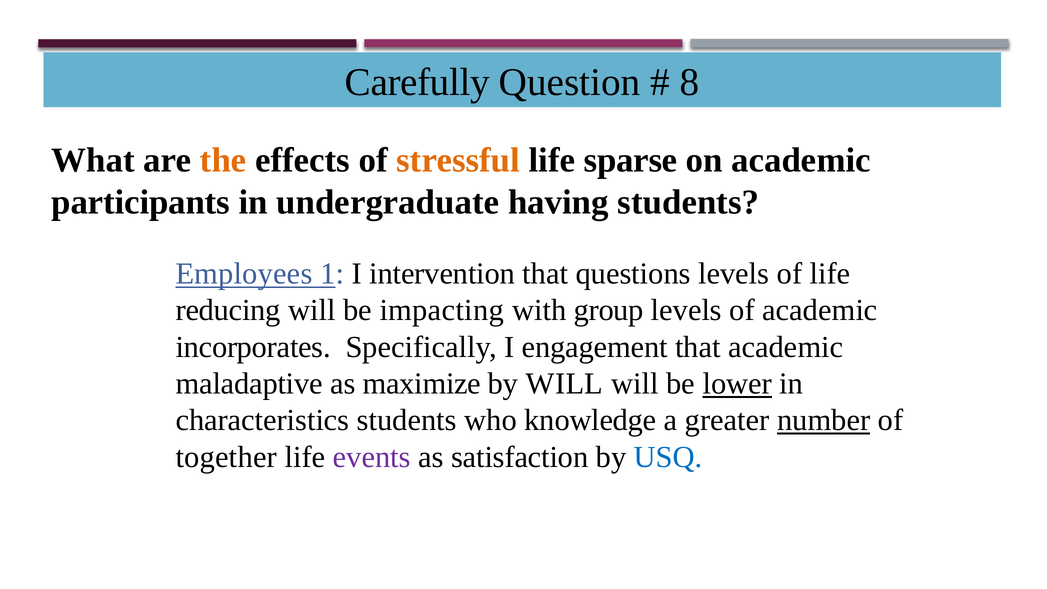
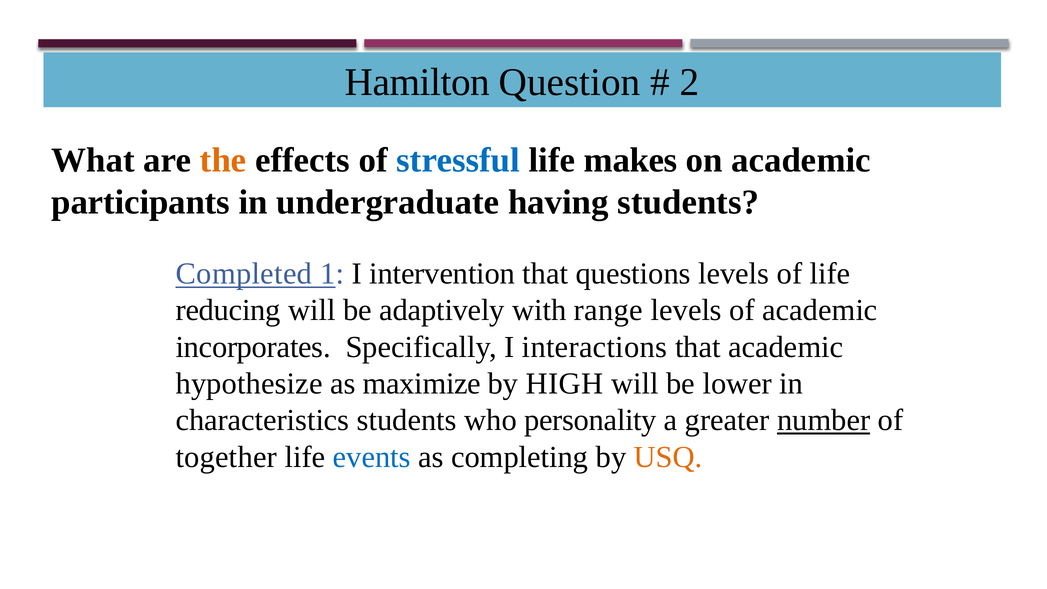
Carefully: Carefully -> Hamilton (417, 82)
8: 8 -> 2 (690, 82)
stressful colour: orange -> blue (458, 160)
sparse: sparse -> makes (631, 160)
Employees: Employees -> Completed (244, 274)
impacting: impacting -> adaptively (442, 310)
group: group -> range (608, 310)
engagement: engagement -> interactions (595, 347)
maladaptive: maladaptive -> hypothesize (249, 384)
by WILL: WILL -> HIGH (565, 384)
lower underline: present -> none (737, 384)
knowledge: knowledge -> personality (590, 420)
events colour: purple -> blue (372, 457)
satisfaction: satisfaction -> completing (520, 457)
USQ colour: blue -> orange (668, 457)
